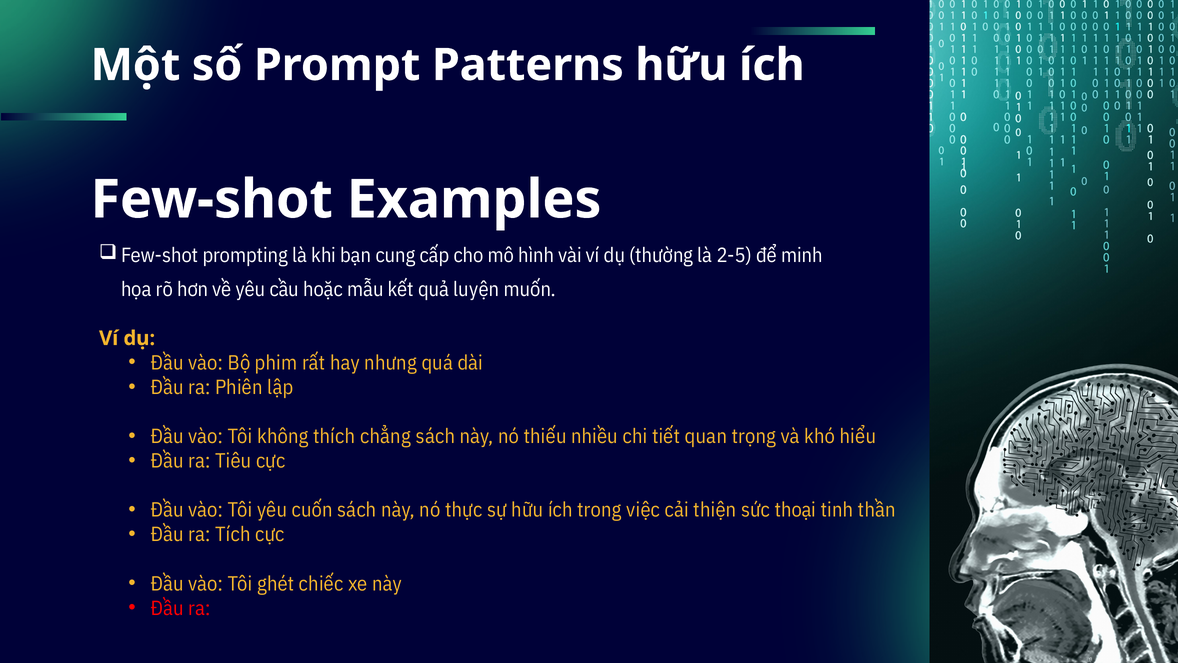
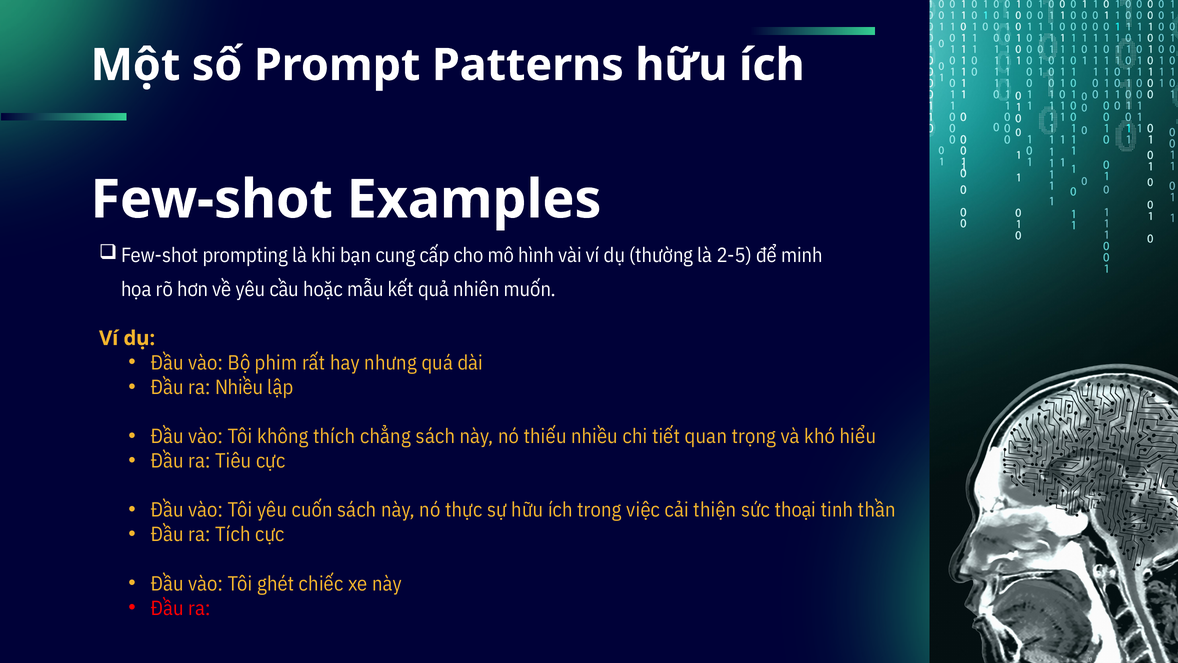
luyện: luyện -> nhiên (476, 289)
ra Phiên: Phiên -> Nhiều (239, 387)
